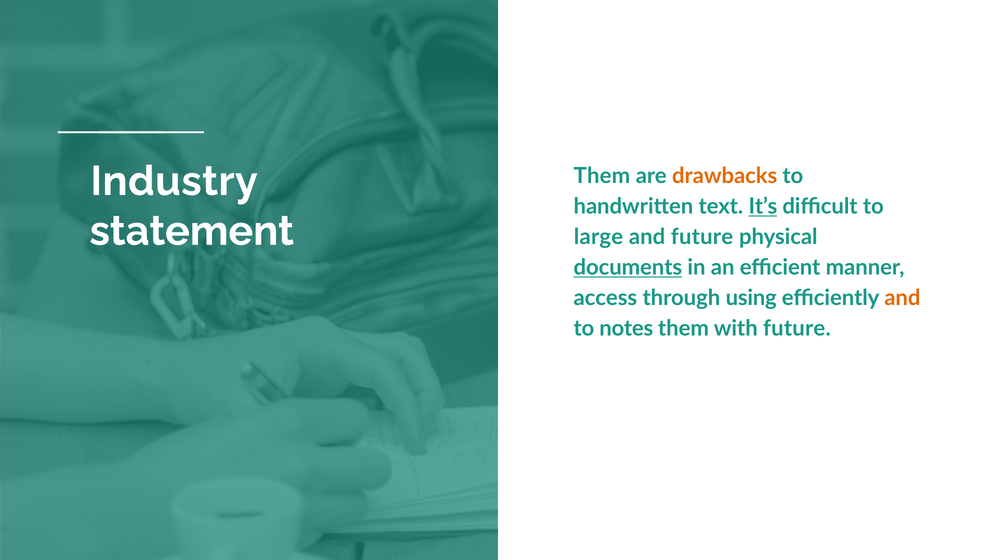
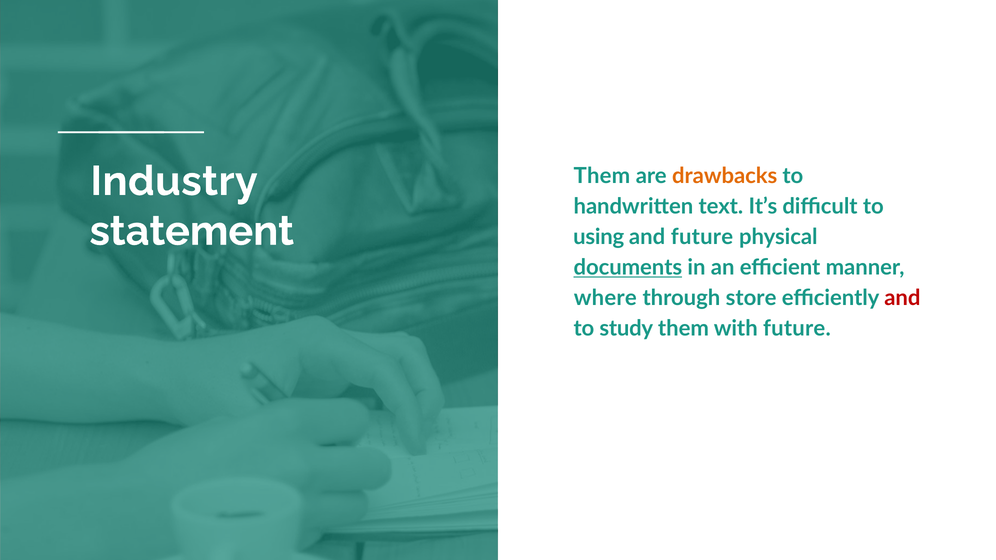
It’s underline: present -> none (763, 207)
large: large -> using (599, 237)
access: access -> where (605, 298)
using: using -> store (751, 298)
and colour: orange -> red (902, 298)
notes: notes -> study (626, 329)
